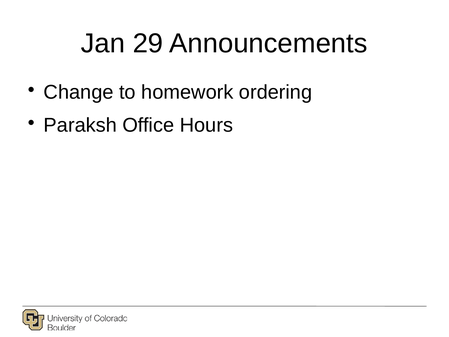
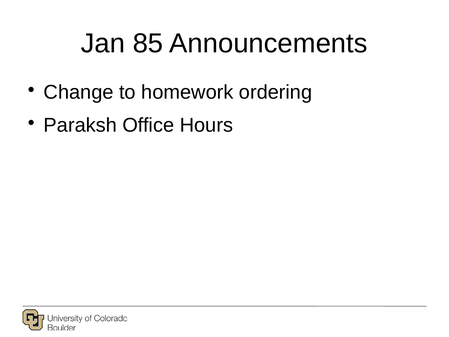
29: 29 -> 85 (148, 43)
